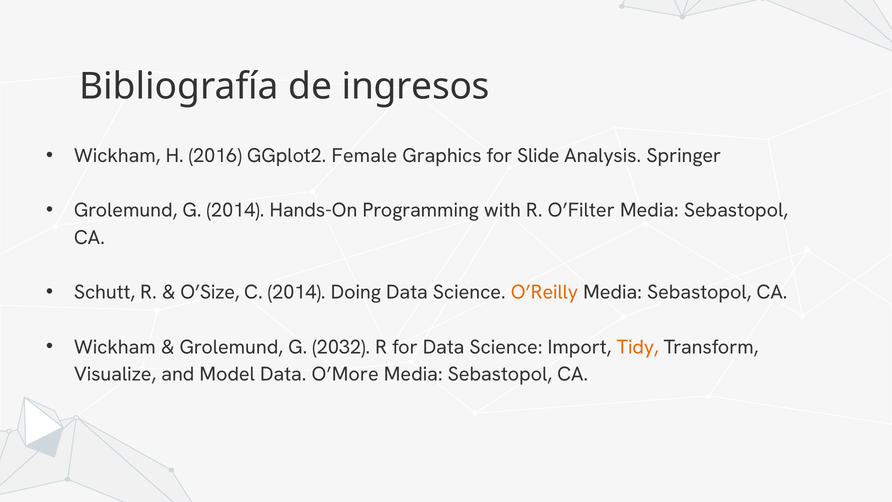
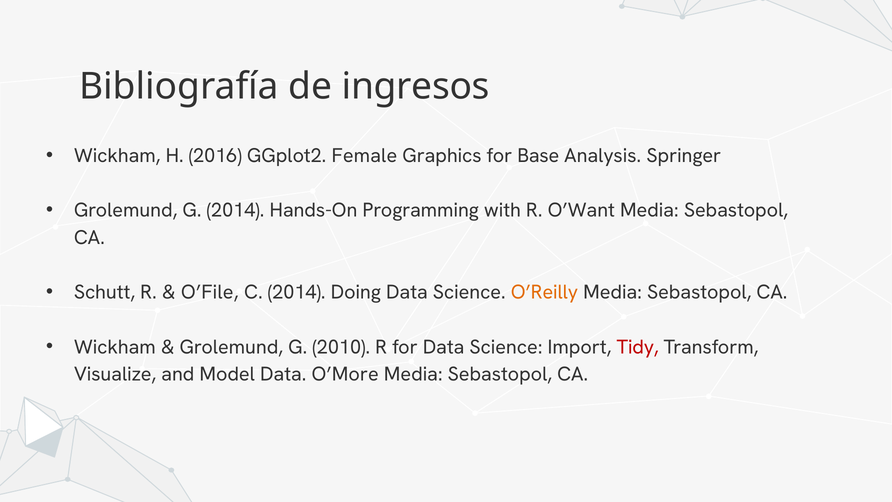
Slide: Slide -> Base (538, 156)
O’Filter: O’Filter -> O’Want (581, 210)
O’Size: O’Size -> O’File (210, 292)
2032: 2032 -> 2010 (341, 347)
Tidy colour: orange -> red (638, 347)
